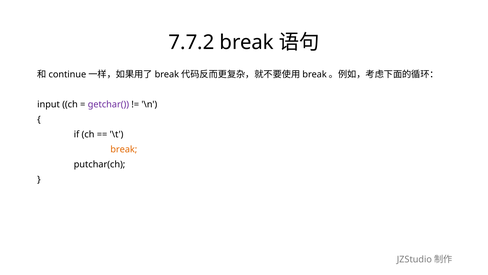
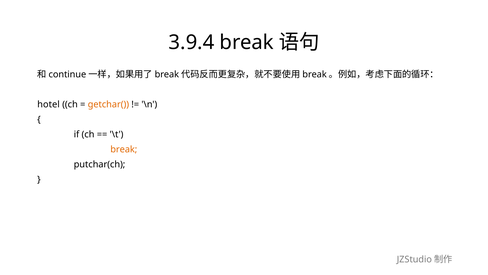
7.7.2: 7.7.2 -> 3.9.4 (192, 42)
input: input -> hotel (49, 104)
getchar( colour: purple -> orange (108, 104)
